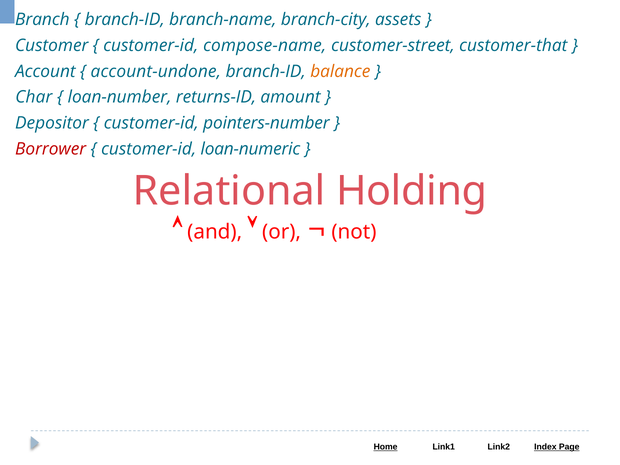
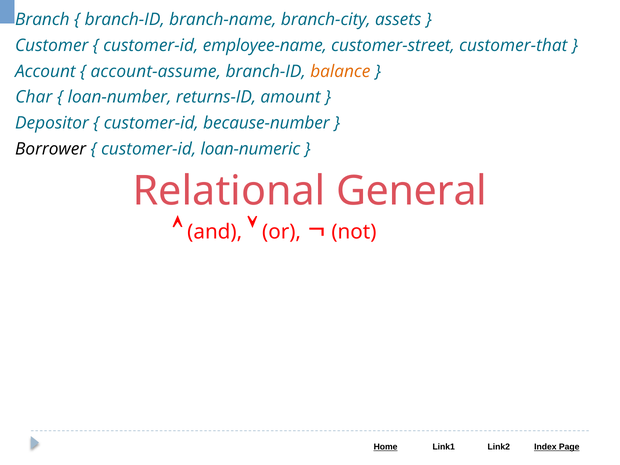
compose-name: compose-name -> employee-name (265, 46)
account-undone: account-undone -> account-assume (156, 71)
pointers-number: pointers-number -> because-number (266, 123)
Borrower colour: red -> black (51, 149)
Holding: Holding -> General (412, 191)
